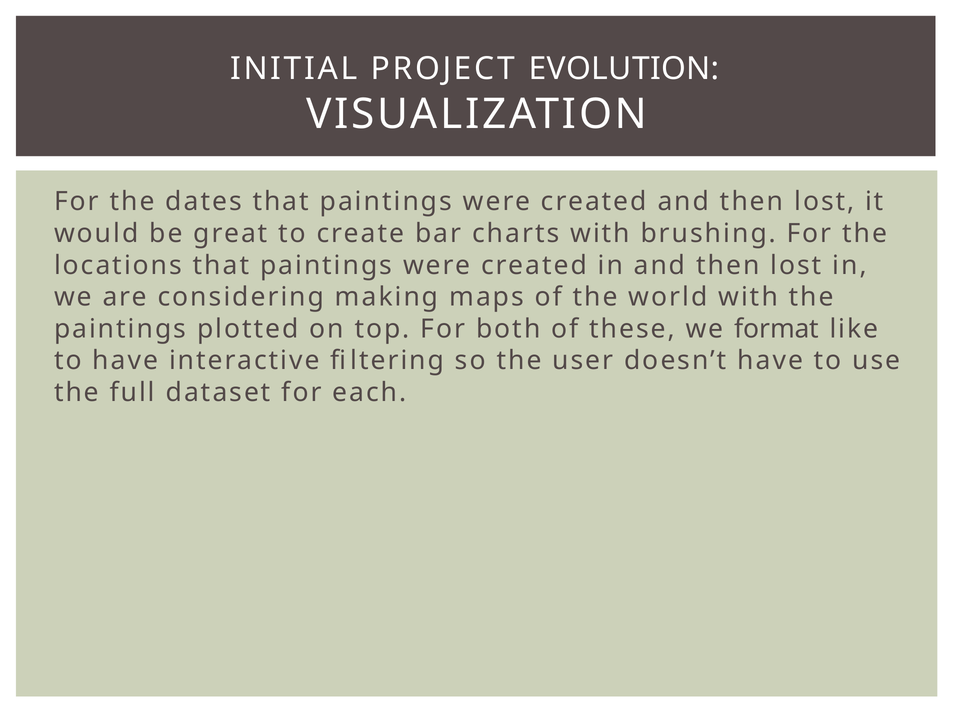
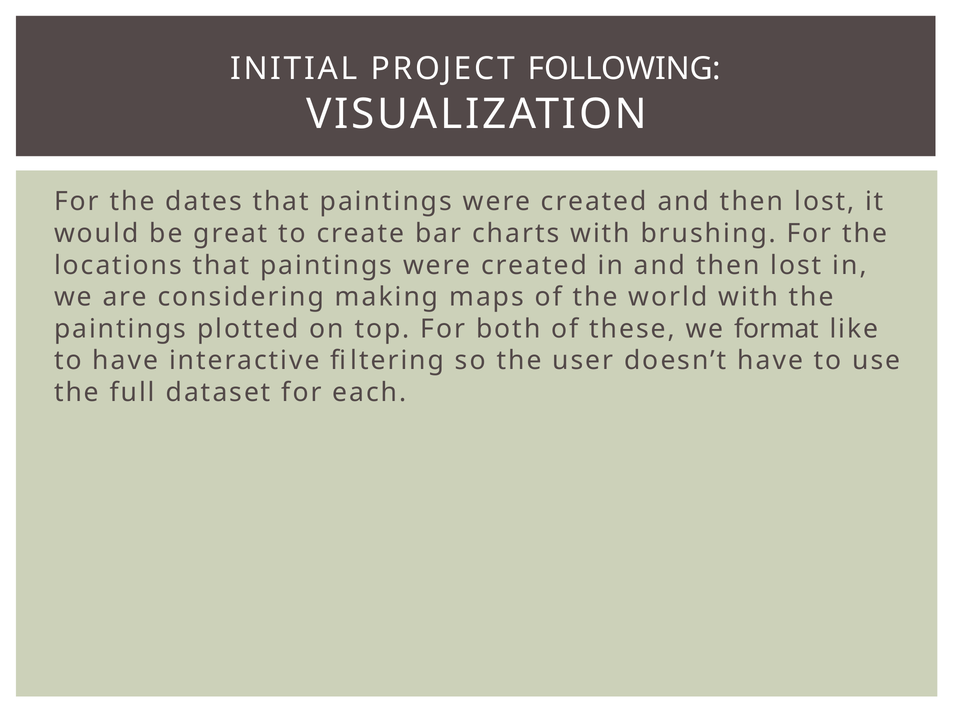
EVOLUTION: EVOLUTION -> FOLLOWING (624, 69)
